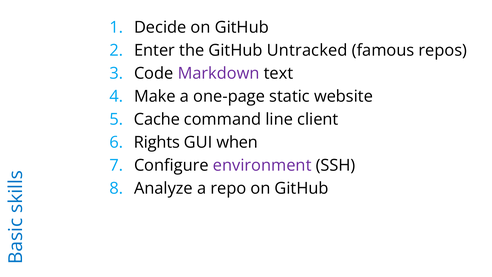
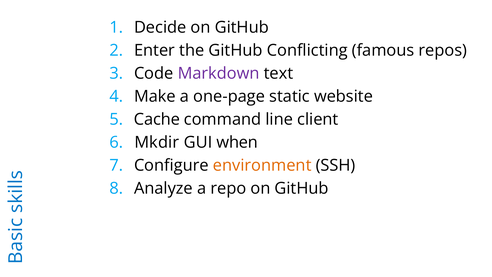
Untracked: Untracked -> Conflicting (307, 50)
Rights: Rights -> Mkdir (157, 142)
environment colour: purple -> orange (262, 165)
